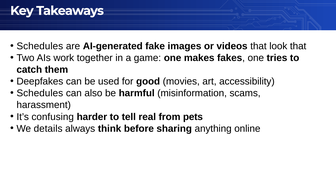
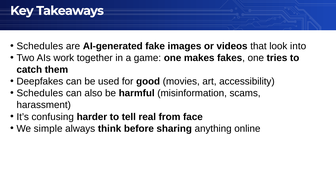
look that: that -> into (298, 46)
pets: pets -> face (193, 117)
details: details -> simple (48, 129)
